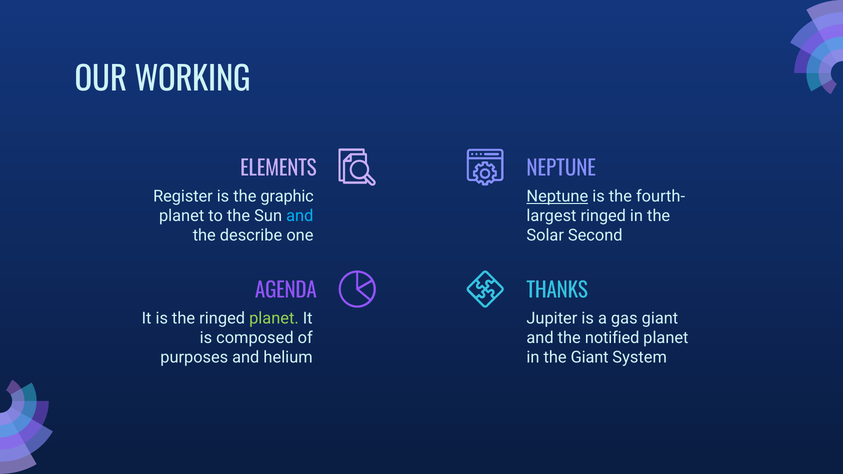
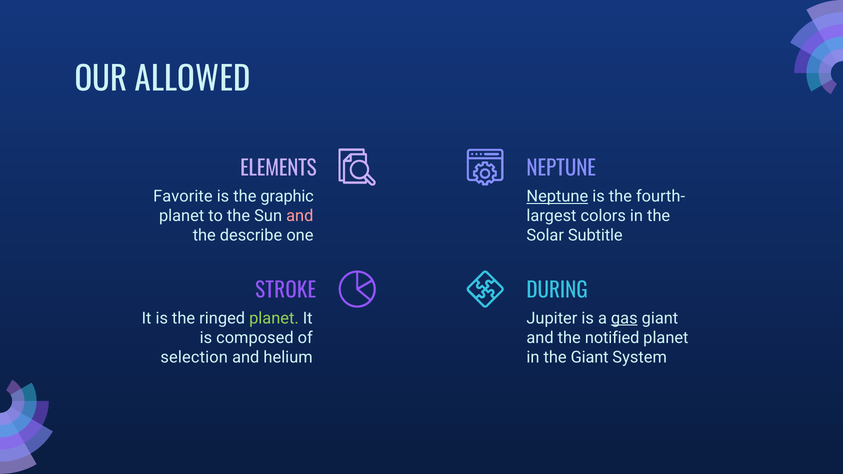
WORKING: WORKING -> ALLOWED (193, 80)
Register: Register -> Favorite (183, 196)
and colour: light blue -> pink (300, 216)
ringed: ringed -> colors (603, 216)
Second: Second -> Subtitle (595, 236)
AGENDA: AGENDA -> STROKE (286, 291)
THANKS: THANKS -> DURING (557, 291)
gas underline: none -> present (624, 318)
purposes: purposes -> selection (194, 358)
